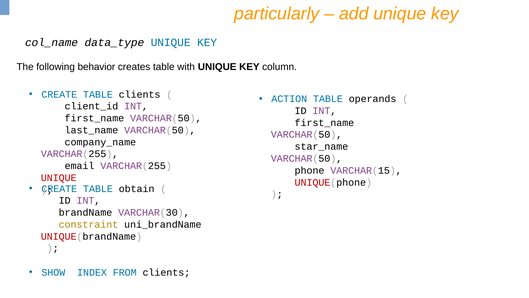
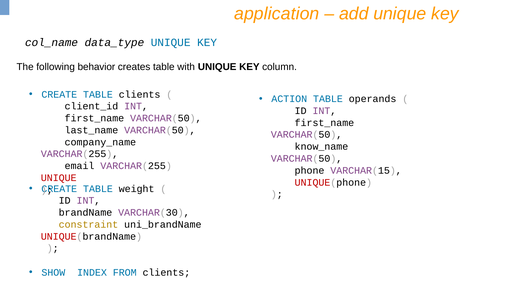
particularly: particularly -> application (277, 14)
star_name: star_name -> know_name (321, 146)
obtain: obtain -> weight (137, 188)
